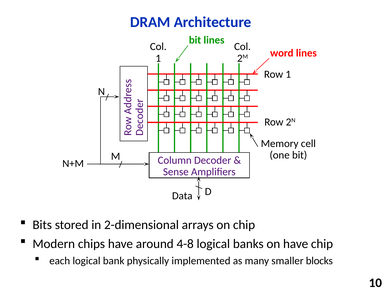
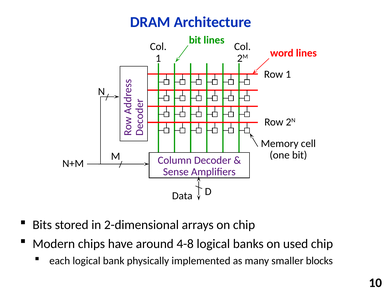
on have: have -> used (296, 244)
